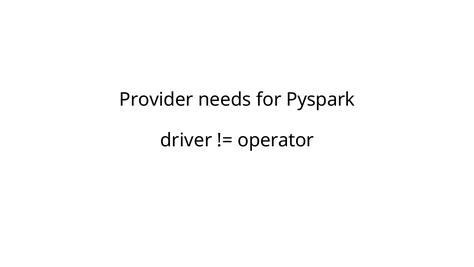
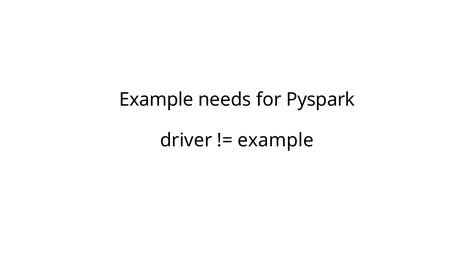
Provider: Provider -> Example (156, 100)
operator: operator -> example (276, 140)
